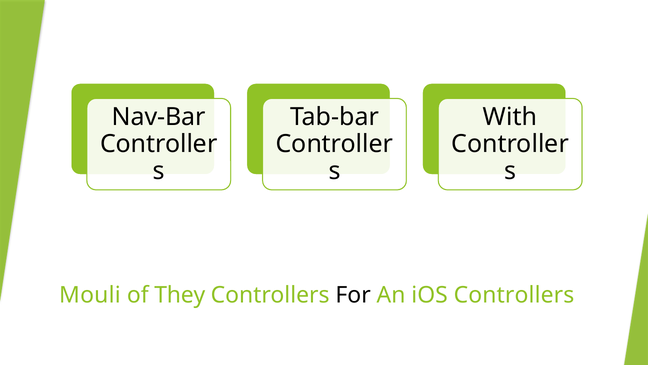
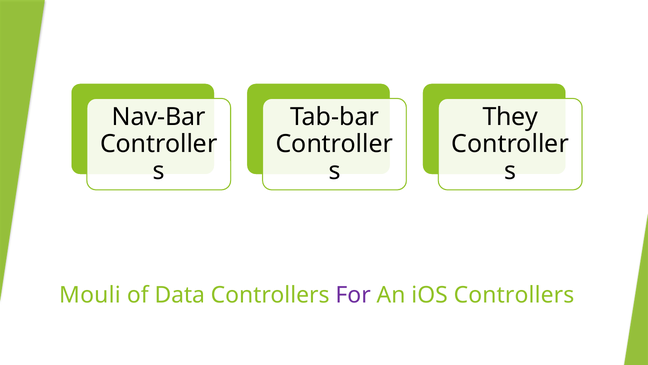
With: With -> They (510, 117)
They: They -> Data (180, 295)
For colour: black -> purple (353, 295)
